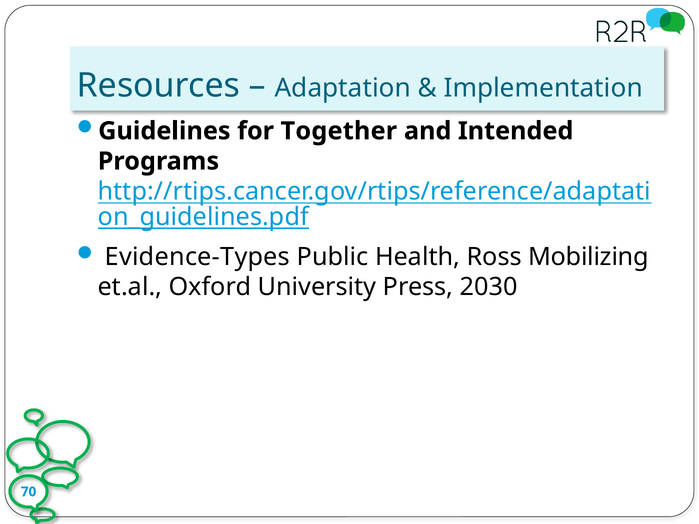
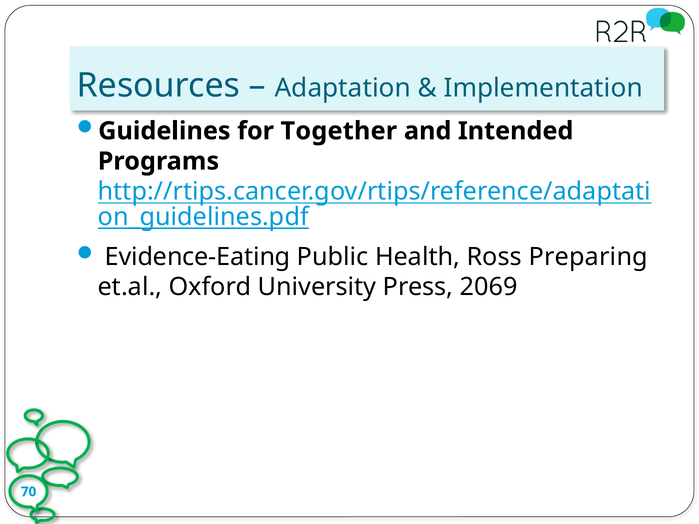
Evidence-Types: Evidence-Types -> Evidence-Eating (198, 257)
Mobilizing: Mobilizing -> Preparing (588, 257)
2030: 2030 -> 2069 (489, 287)
